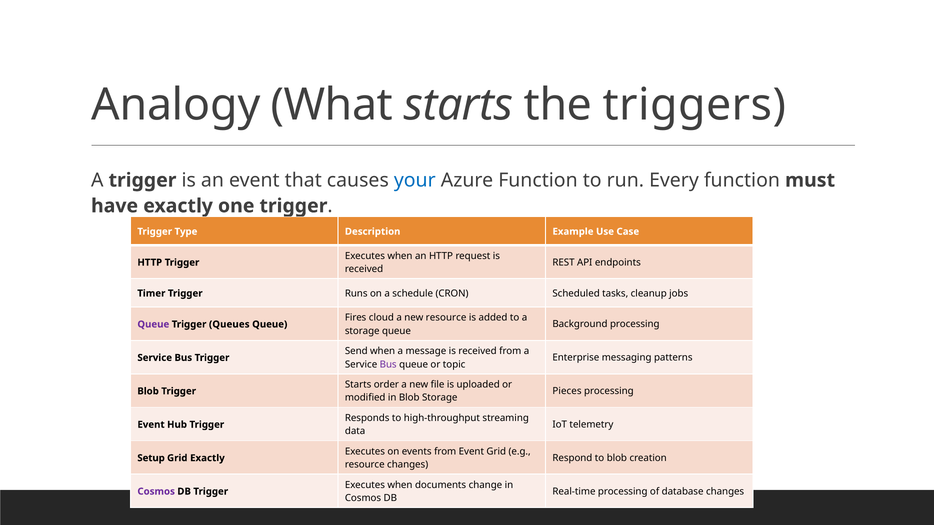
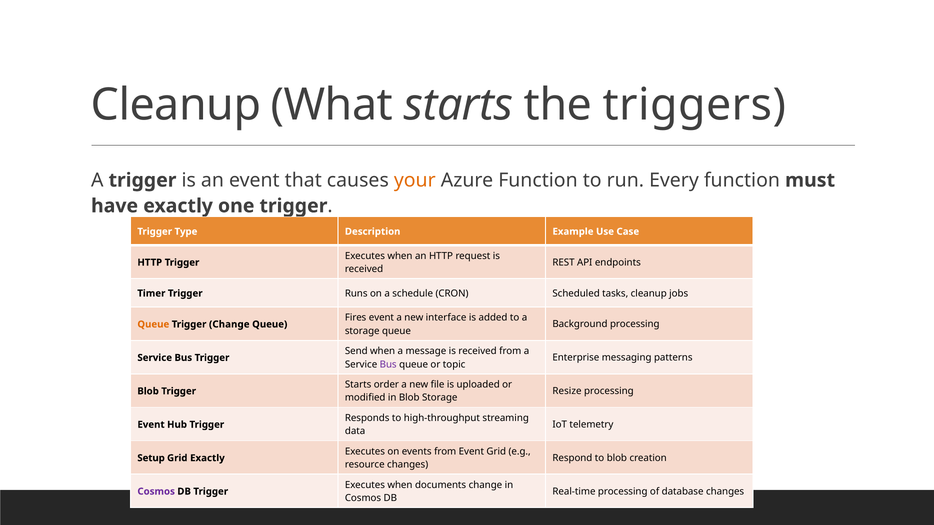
Analogy: Analogy -> Cleanup (176, 105)
your colour: blue -> orange (415, 180)
Fires cloud: cloud -> event (381, 318)
new resource: resource -> interface (446, 318)
Queue colour: purple -> orange (153, 325)
Trigger Queues: Queues -> Change (229, 325)
Pieces: Pieces -> Resize (567, 391)
